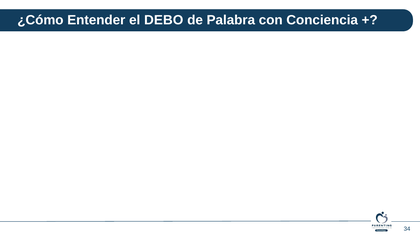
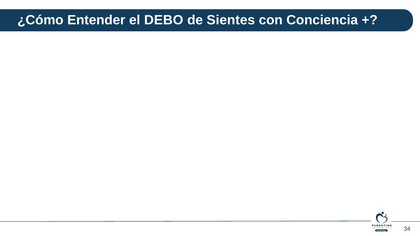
Palabra: Palabra -> Sientes (231, 20)
